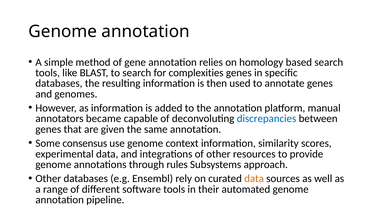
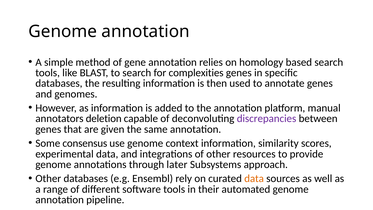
became: became -> deletion (104, 119)
discrepancies colour: blue -> purple (267, 119)
rules: rules -> later (177, 164)
